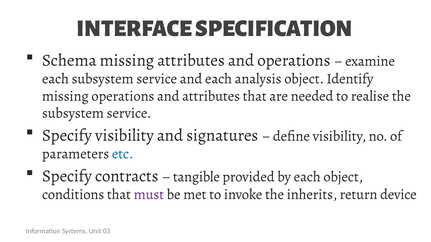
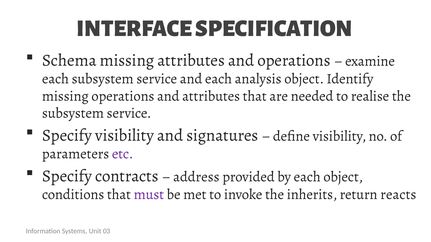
etc colour: blue -> purple (123, 154)
tangible: tangible -> address (196, 177)
device: device -> reacts (398, 195)
